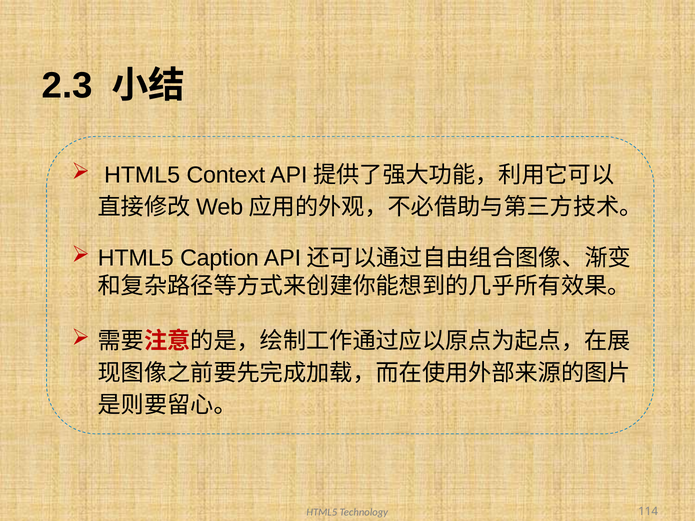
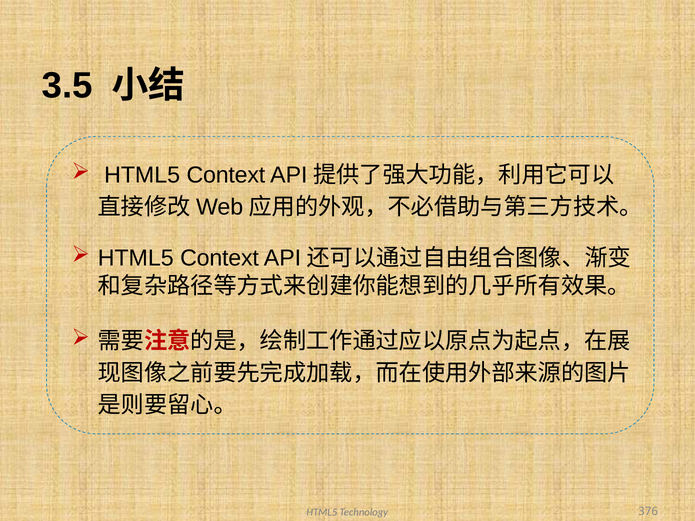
2.3: 2.3 -> 3.5 (67, 86)
Caption: Caption -> Context (220, 258)
114: 114 -> 376 (648, 512)
